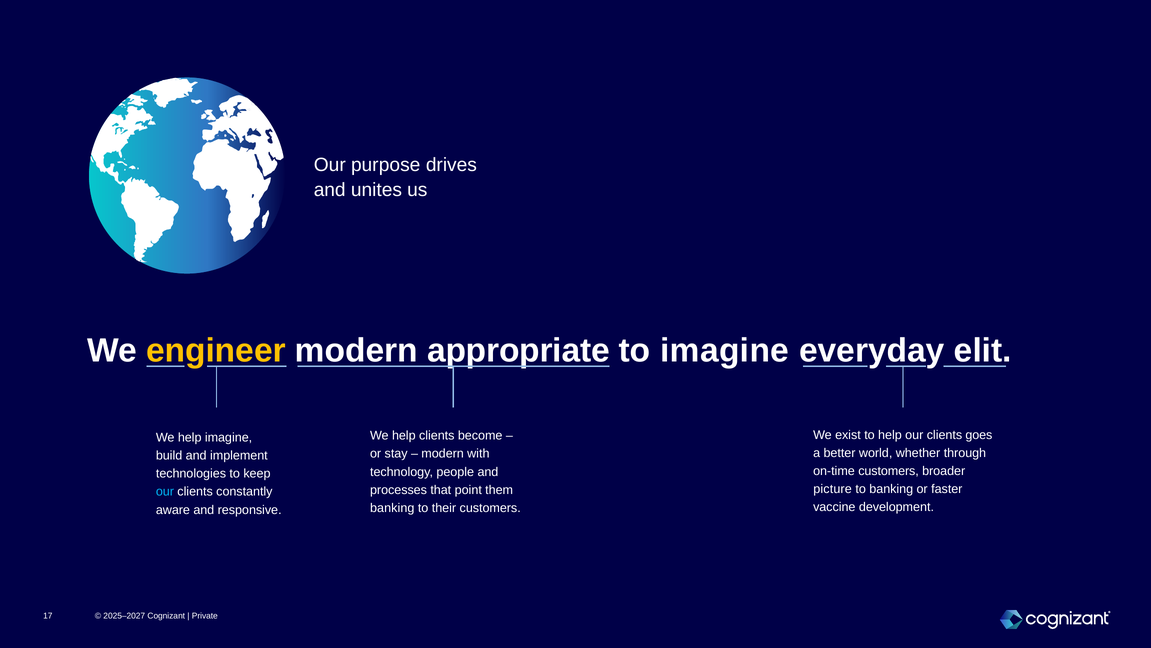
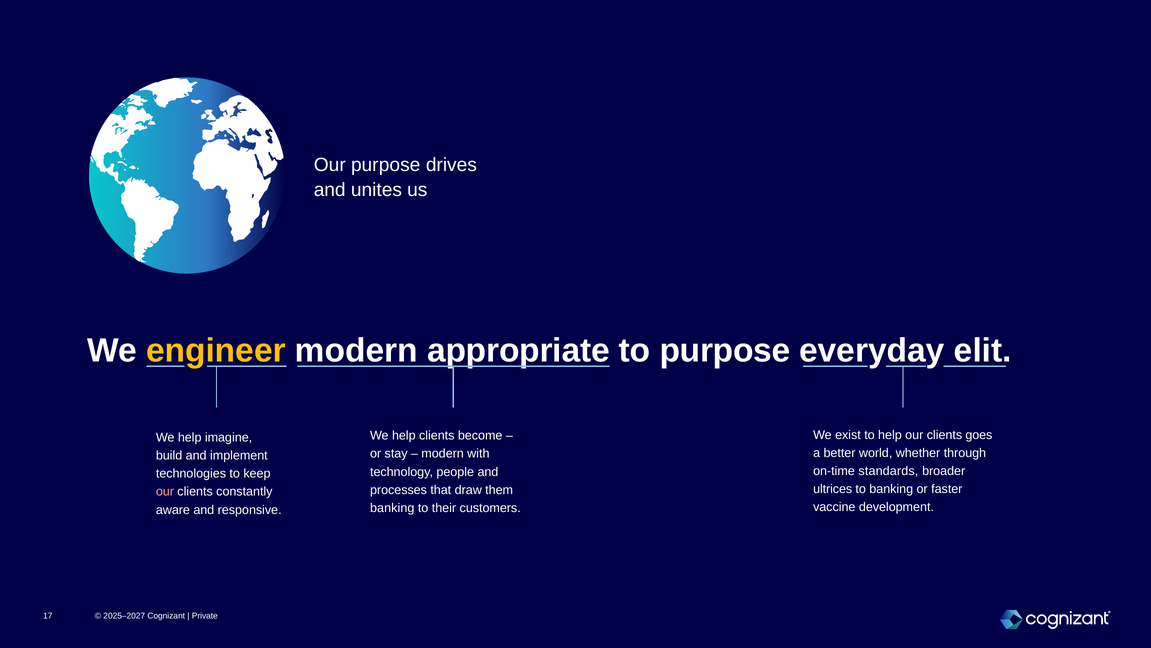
to imagine: imagine -> purpose (725, 350)
on-time customers: customers -> standards (888, 471)
picture: picture -> ultrices (833, 489)
point: point -> draw (468, 490)
our colour: light blue -> pink (165, 491)
